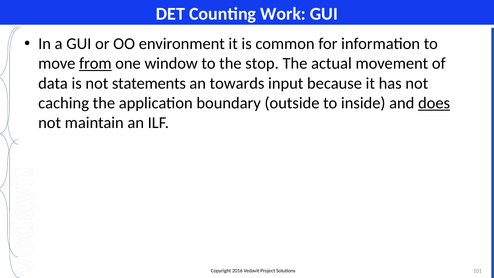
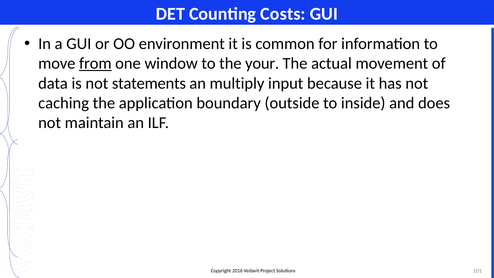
Work: Work -> Costs (283, 14)
stop: stop -> your (262, 64)
towards: towards -> multiply (237, 83)
does underline: present -> none (434, 103)
